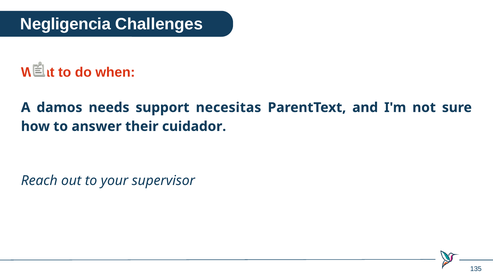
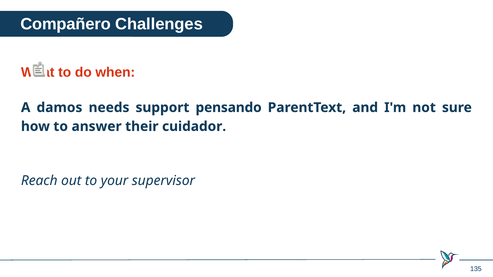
Negligencia: Negligencia -> Compañero (66, 24)
necesitas: necesitas -> pensando (229, 108)
